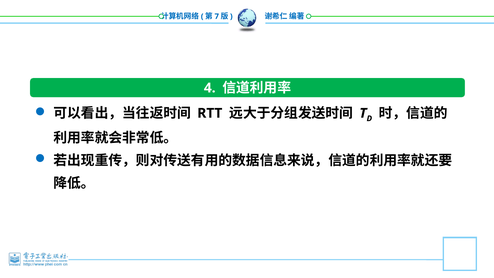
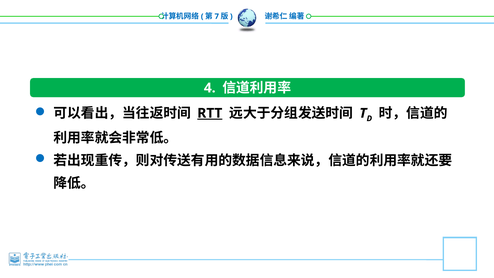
RTT underline: none -> present (210, 113)
